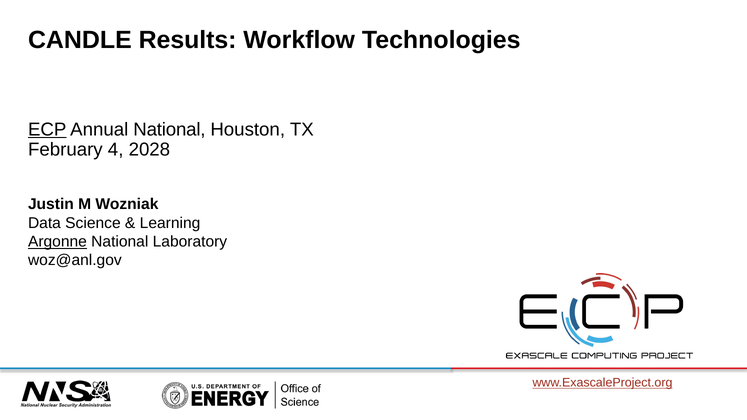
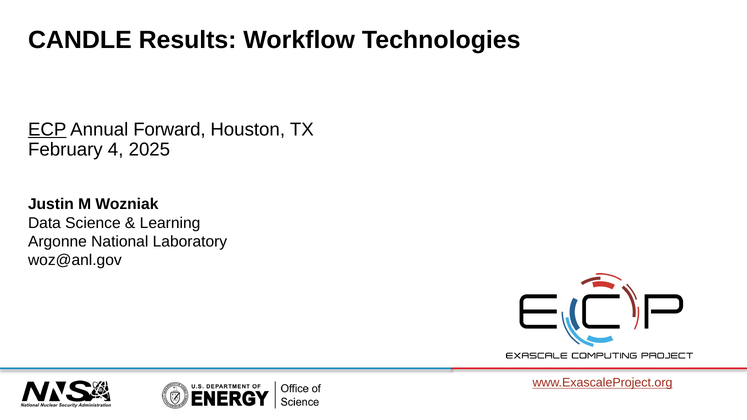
Annual National: National -> Forward (169, 129)
2028: 2028 -> 2025 (149, 150)
Argonne underline: present -> none (57, 242)
